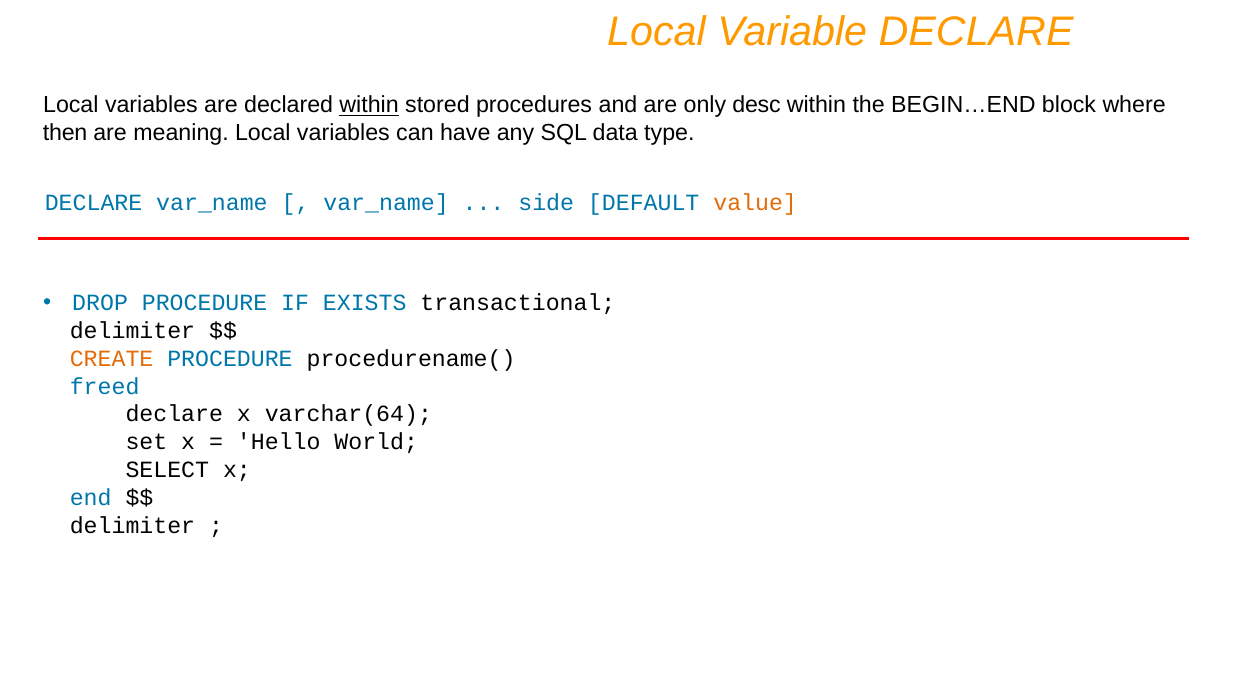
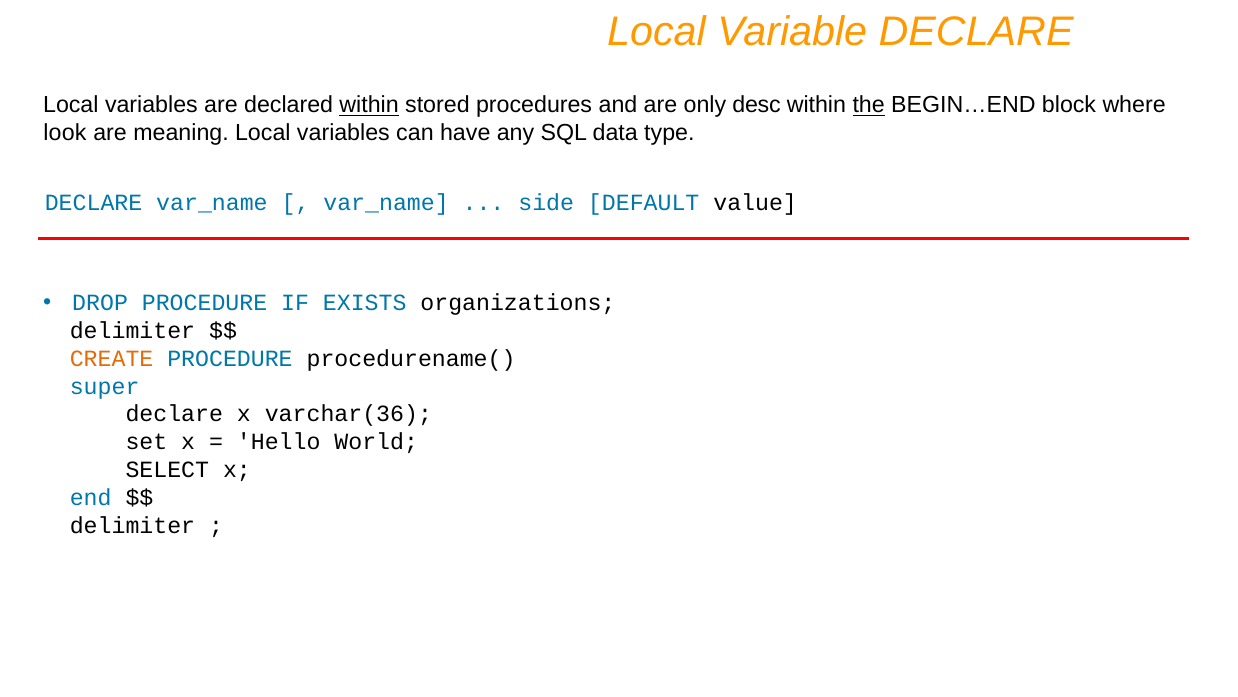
the underline: none -> present (869, 105)
then: then -> look (65, 133)
value colour: orange -> black (755, 203)
transactional: transactional -> organizations (518, 302)
freed: freed -> super (105, 386)
varchar(64: varchar(64 -> varchar(36 (348, 414)
